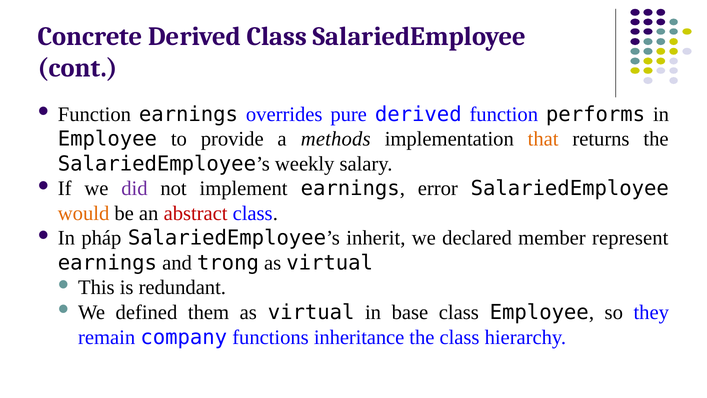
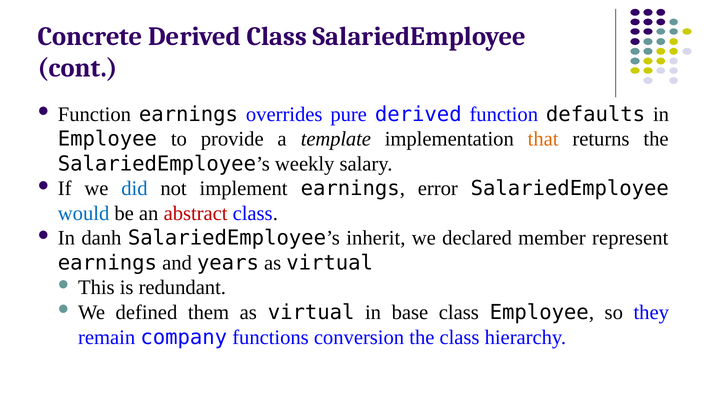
performs: performs -> defaults (596, 114)
methods: methods -> template (336, 139)
did colour: purple -> blue (134, 188)
would colour: orange -> blue (84, 213)
pháp: pháp -> danh (101, 238)
trong: trong -> years (228, 263)
inheritance: inheritance -> conversion (359, 337)
